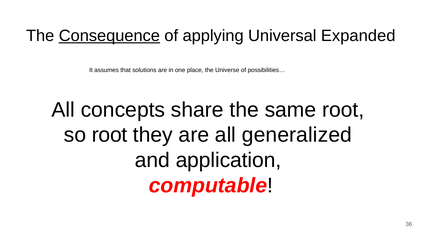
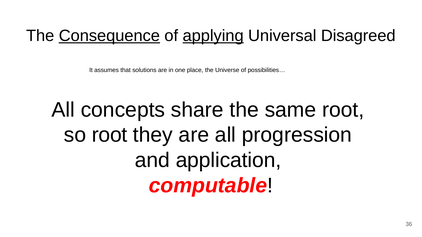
applying underline: none -> present (213, 36)
Expanded: Expanded -> Disagreed (358, 36)
generalized: generalized -> progression (297, 135)
